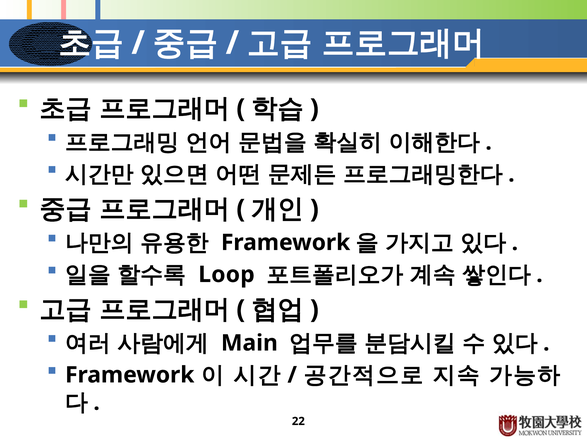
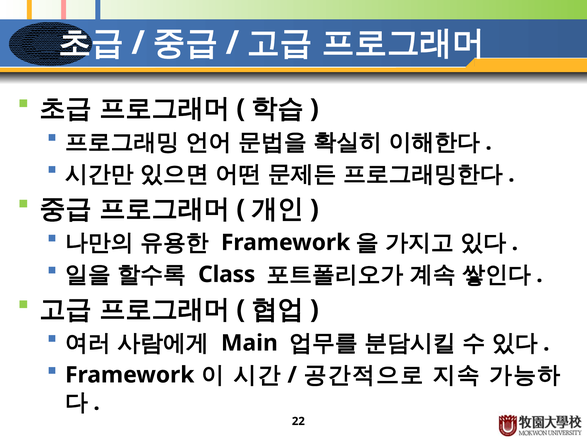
Loop: Loop -> Class (227, 275)
